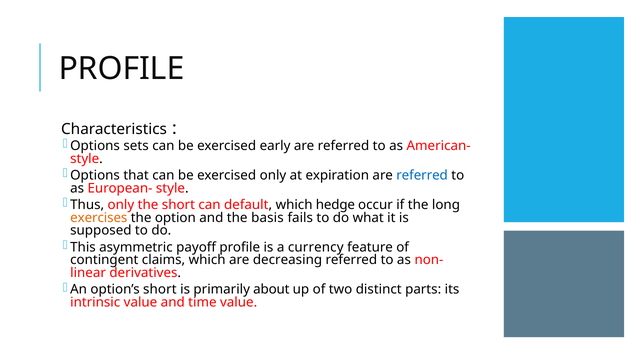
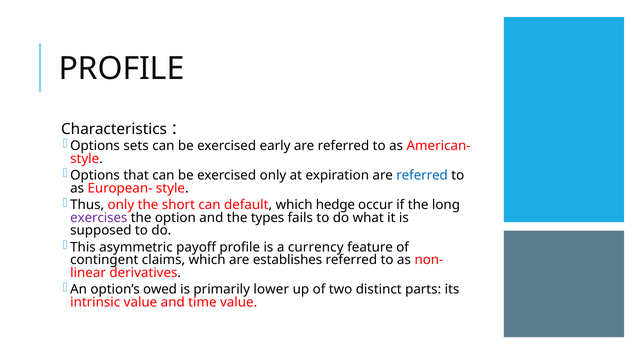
exercises colour: orange -> purple (99, 218)
basis: basis -> types (268, 218)
decreasing: decreasing -> establishes (288, 260)
option’s short: short -> owed (160, 290)
about: about -> lower (271, 290)
